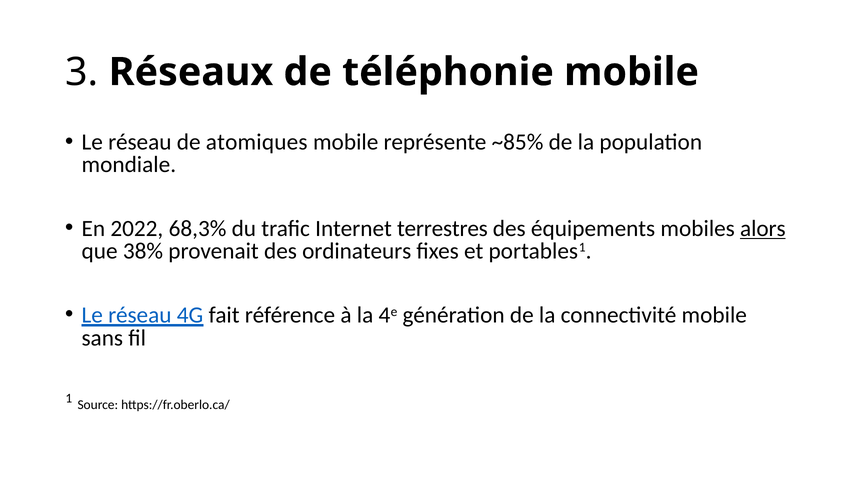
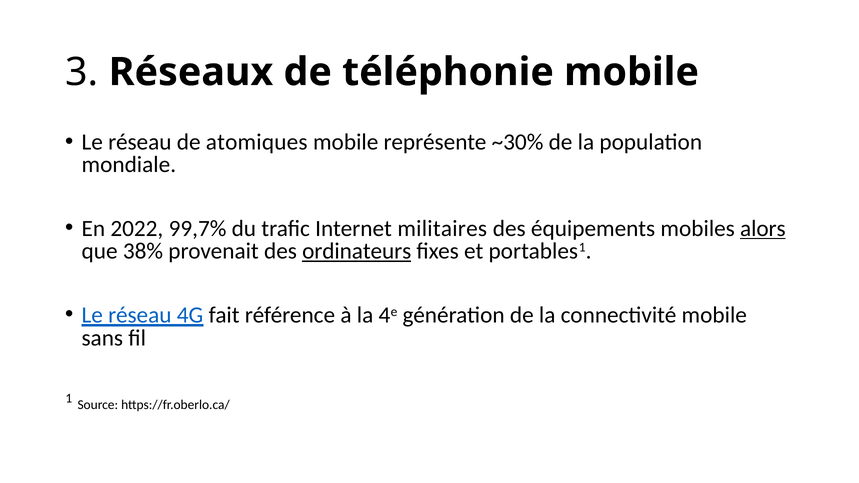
~85%: ~85% -> ~30% (518, 142)
68,3%: 68,3% -> 99,7% (198, 229)
terrestres: terrestres -> militaires (442, 229)
ordinateurs underline: none -> present (357, 251)
